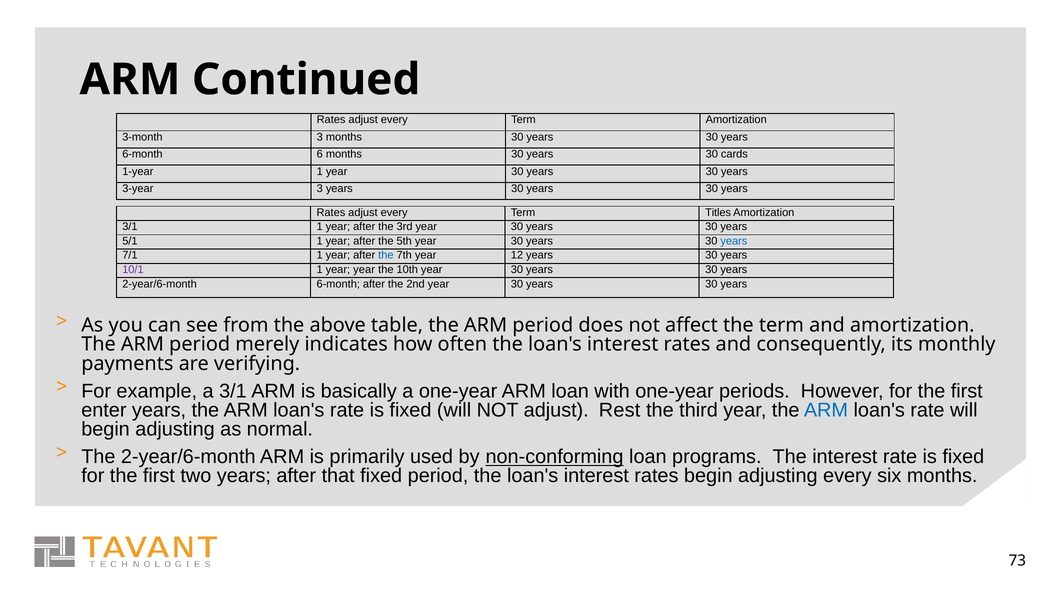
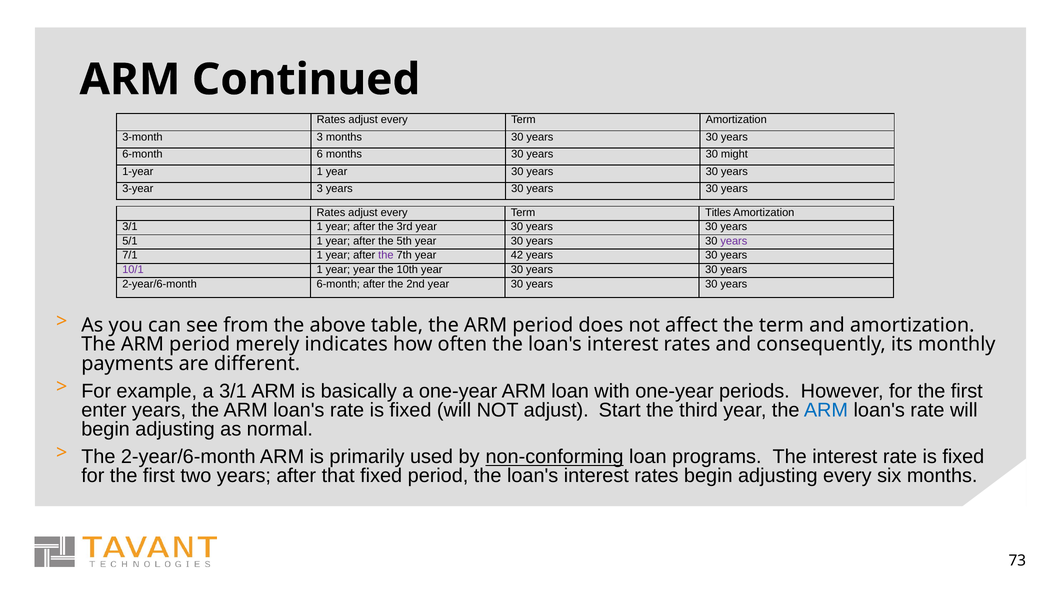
cards: cards -> might (734, 154)
years colour: blue -> purple (734, 241)
the colour: blue -> purple (386, 255)
12: 12 -> 42 (517, 255)
verifying: verifying -> different (257, 364)
Rest: Rest -> Start (620, 410)
